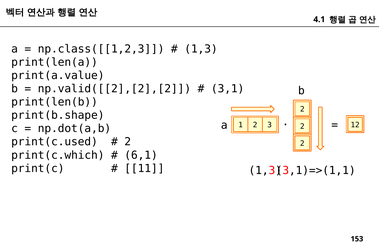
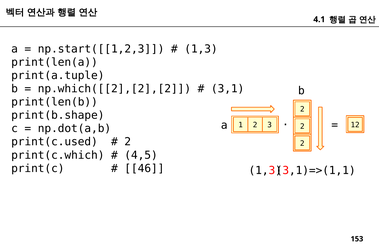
np.class([[1,2,3: np.class([[1,2,3 -> np.start([[1,2,3 (101, 49)
print(a.value: print(a.value -> print(a.tuple (58, 75)
np.valid([[2],[2],[2: np.valid([[2],[2],[2 -> np.which([[2],[2],[2 (114, 89)
6,1: 6,1 -> 4,5 (141, 155)
11: 11 -> 46 (144, 168)
